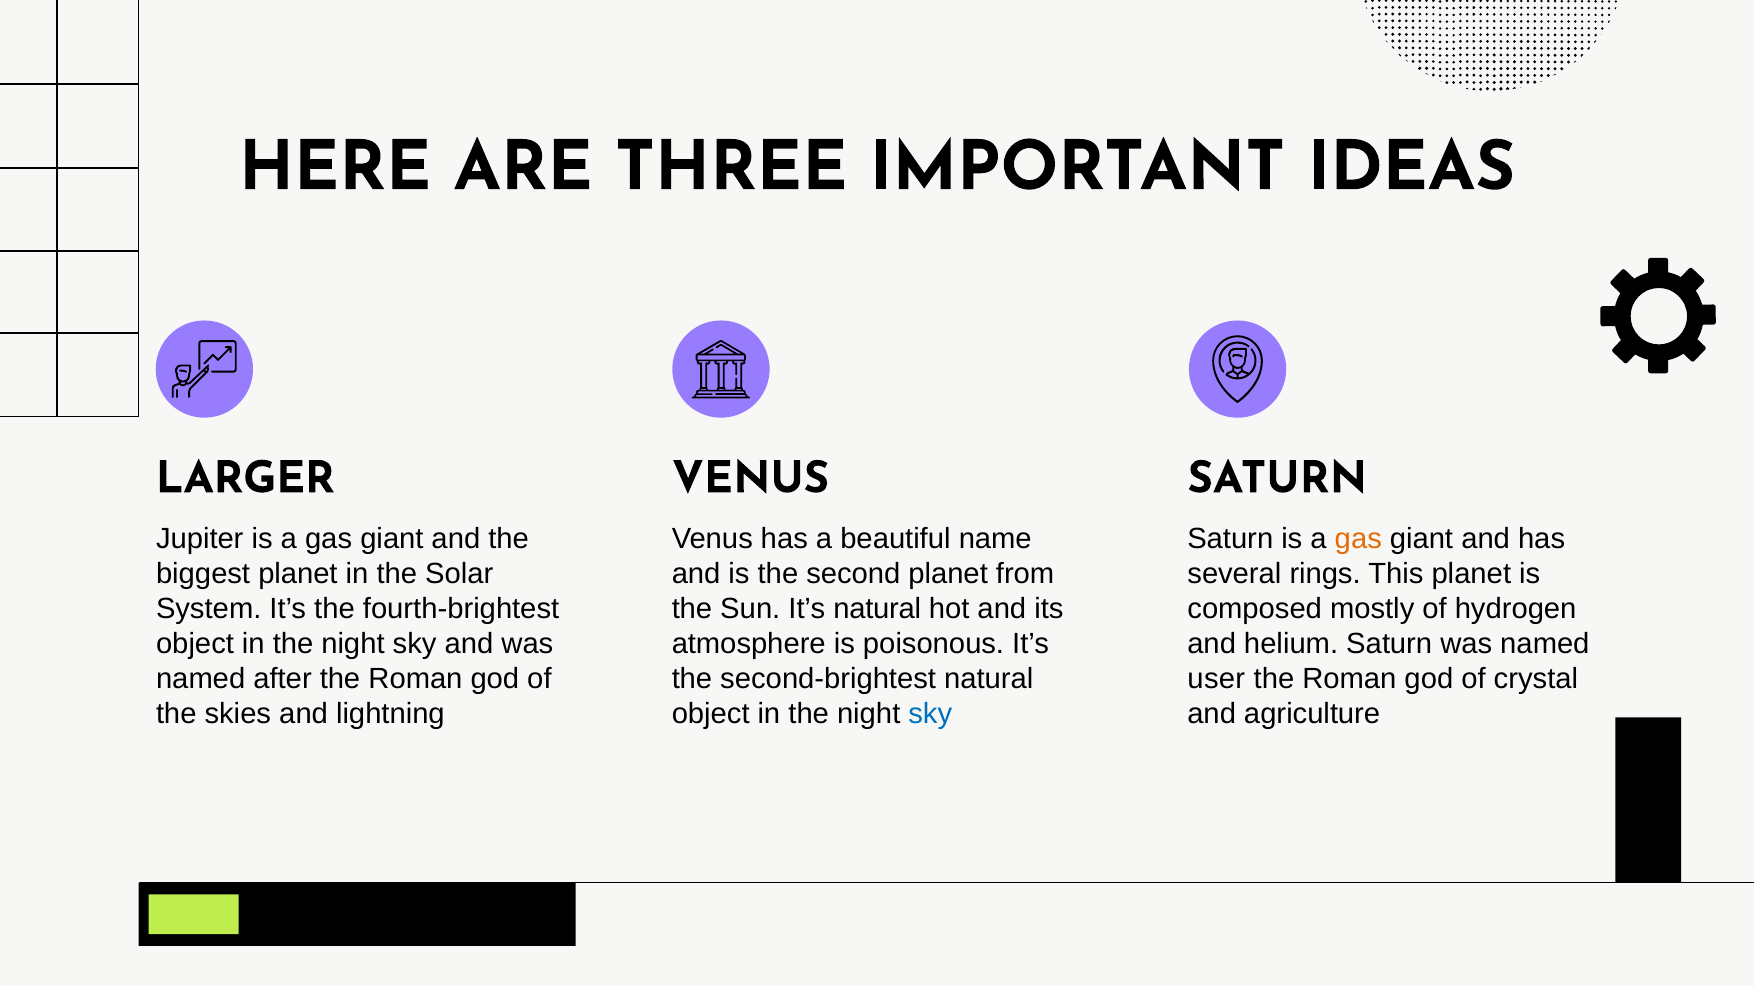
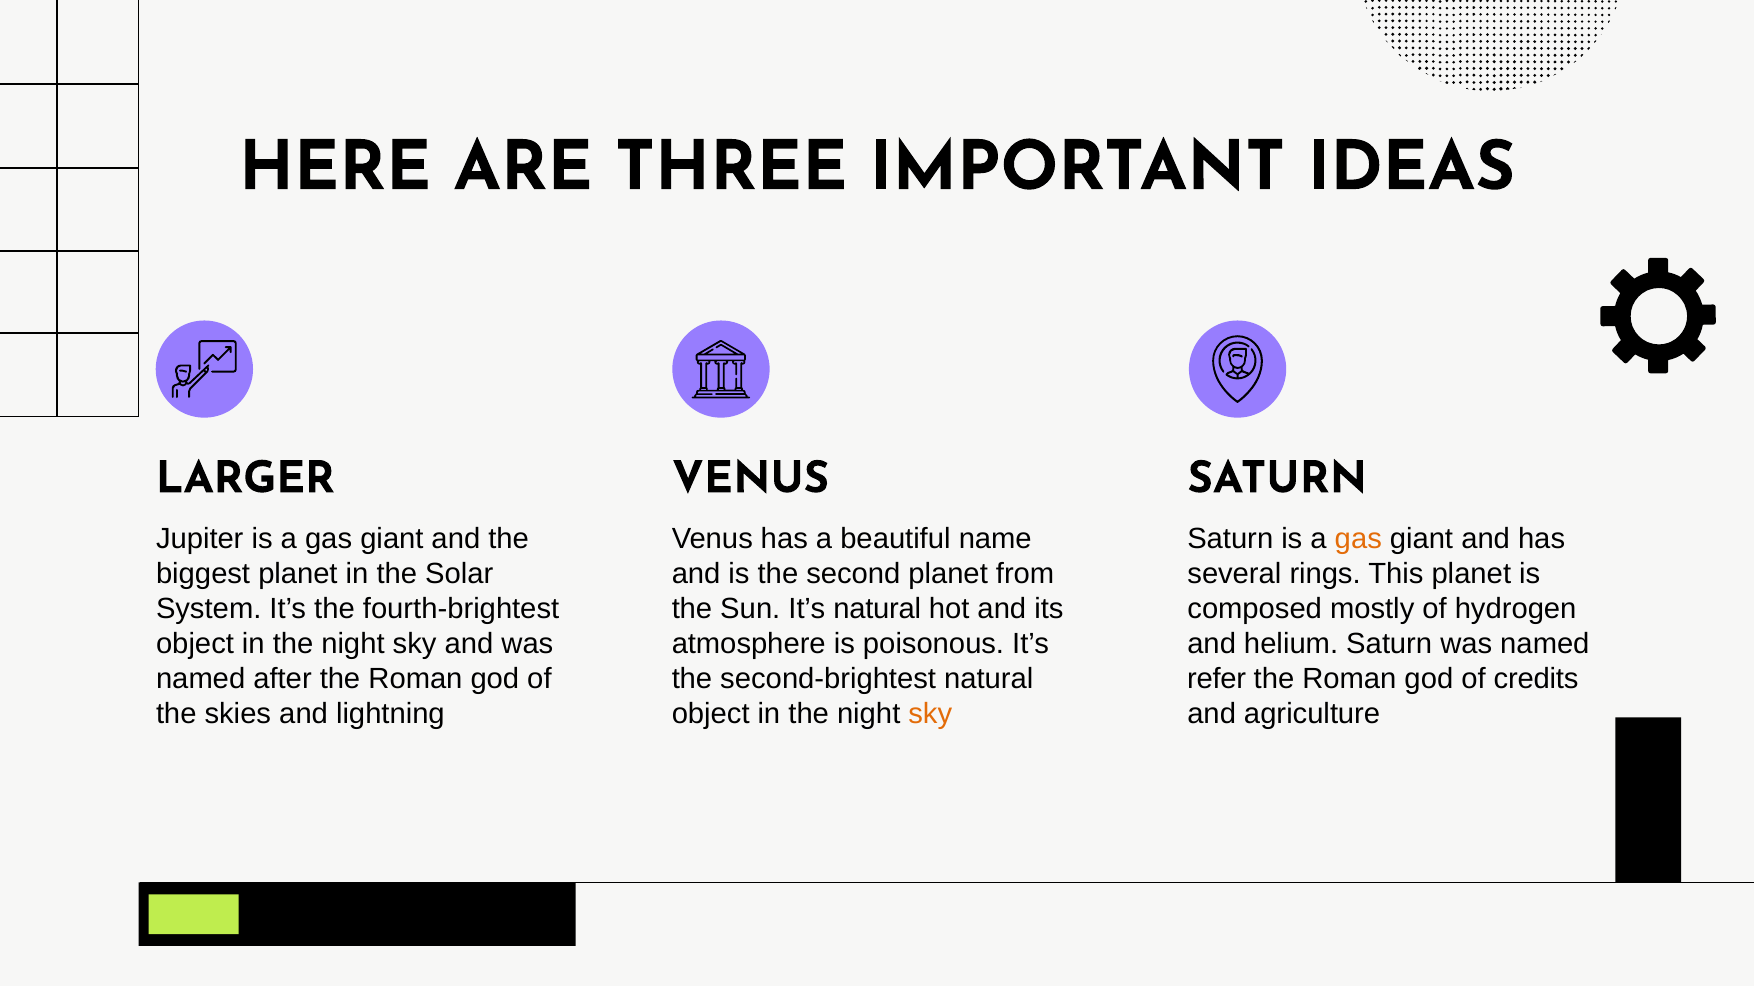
user: user -> refer (1217, 679)
crystal: crystal -> credits (1536, 679)
sky colour: blue -> orange (930, 714)
